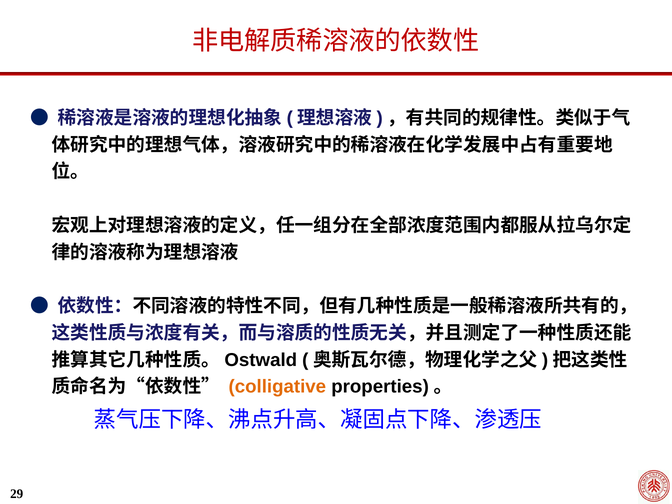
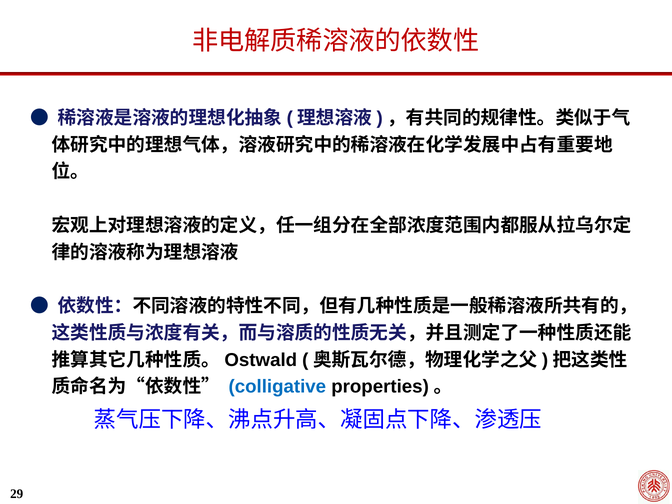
colligative colour: orange -> blue (277, 387)
